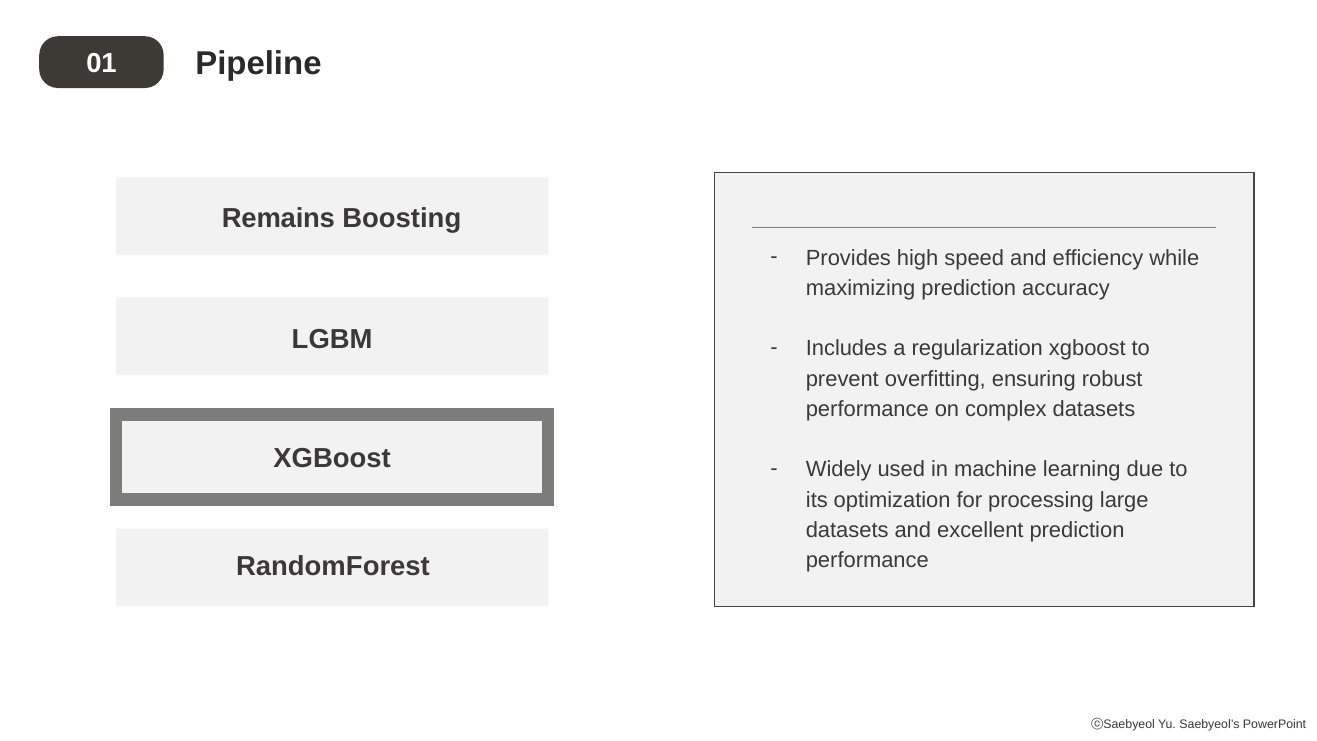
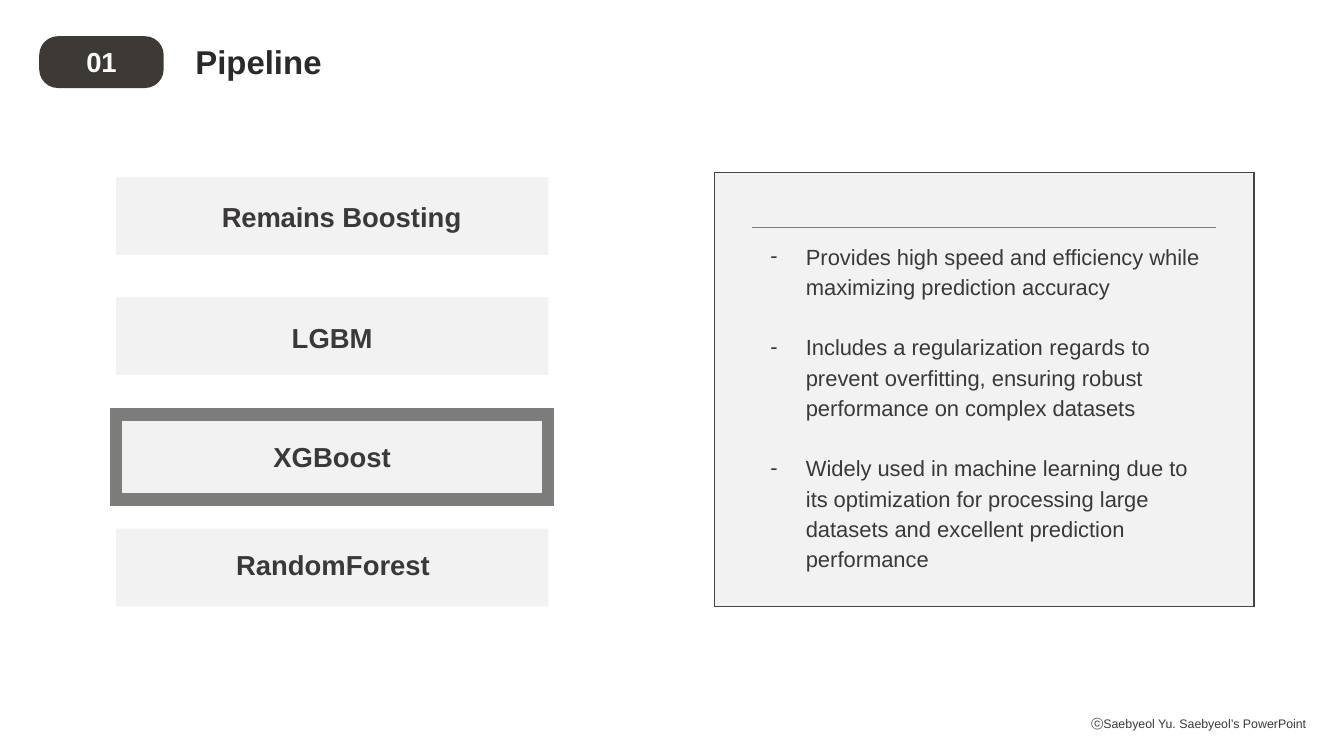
regularization xgboost: xgboost -> regards (1087, 348)
